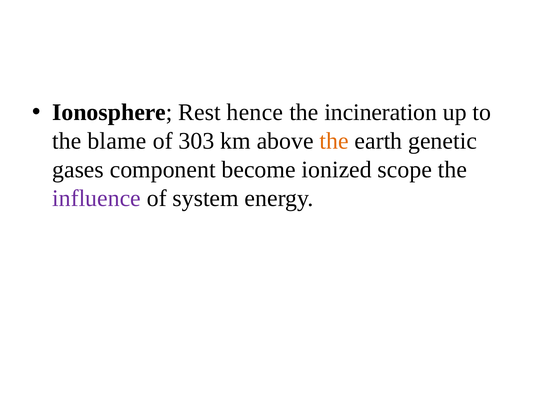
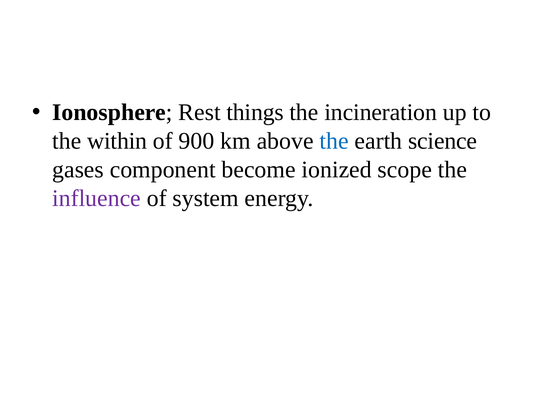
hence: hence -> things (255, 112)
blame: blame -> within (117, 141)
303: 303 -> 900 (196, 141)
the colour: orange -> blue (334, 141)
genetic: genetic -> science (443, 141)
